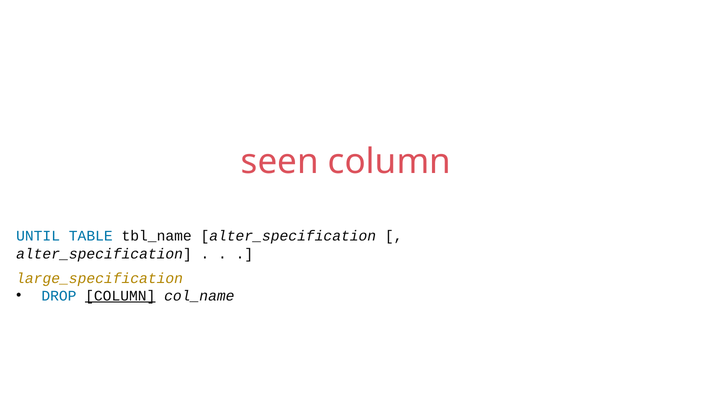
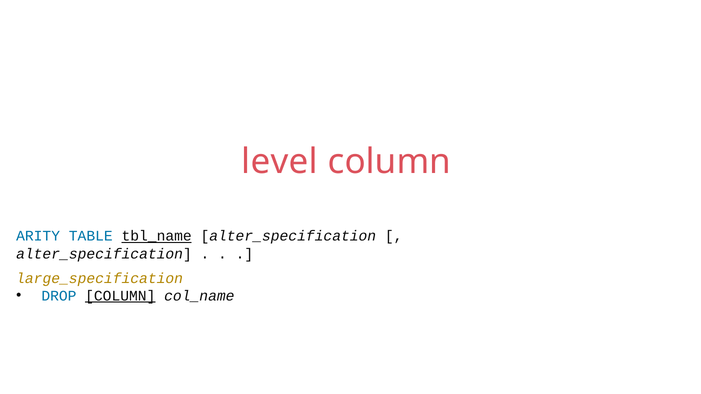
seen: seen -> level (280, 162)
UNTIL: UNTIL -> ARITY (38, 236)
tbl_name underline: none -> present (157, 236)
